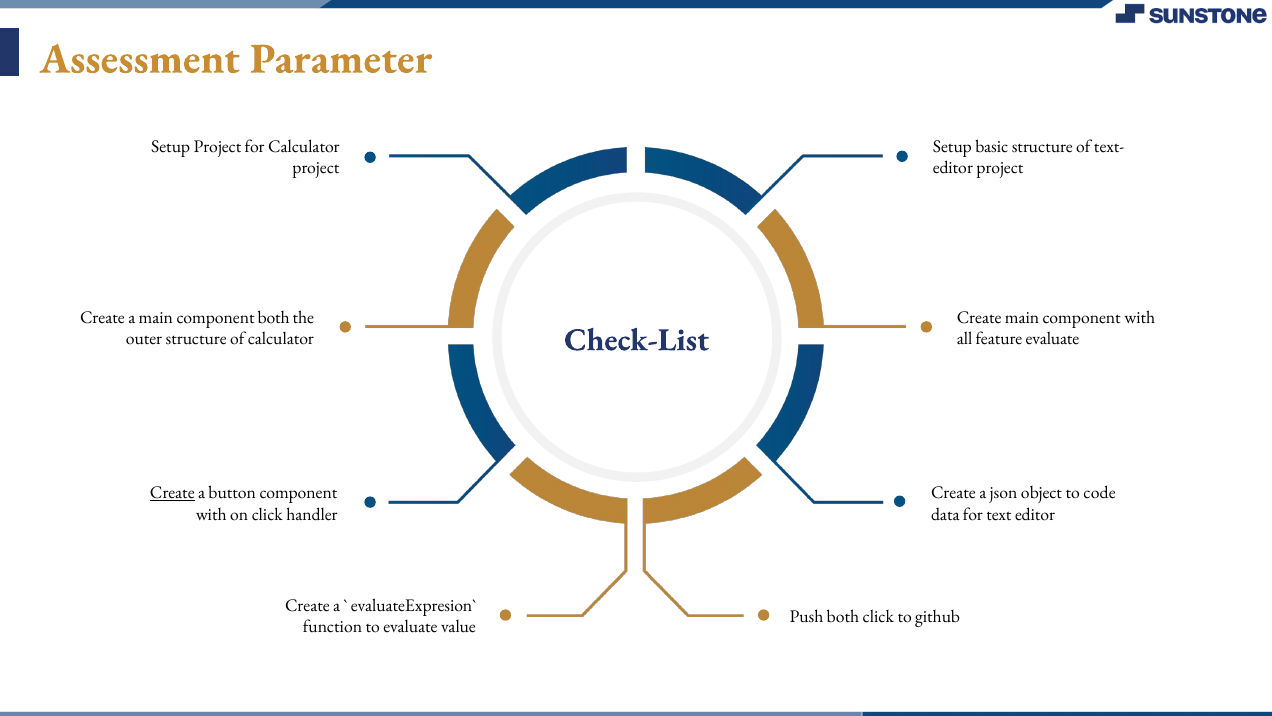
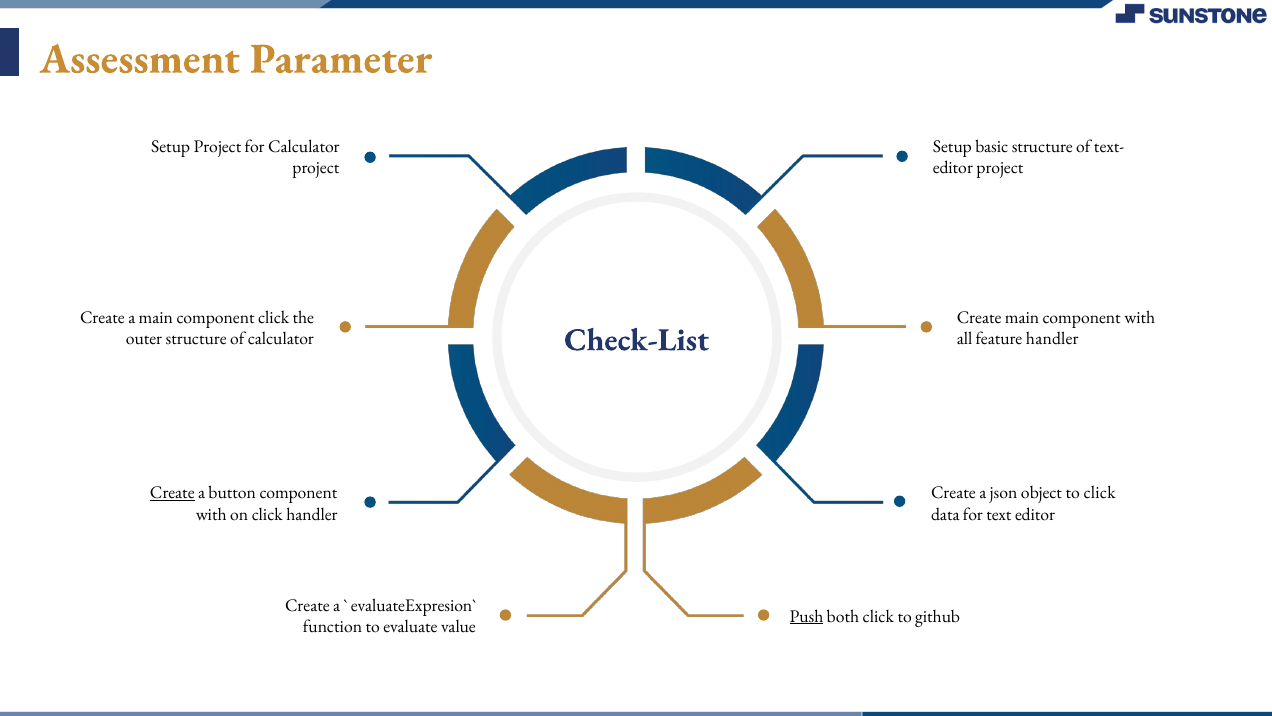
component both: both -> click (274, 317)
feature evaluate: evaluate -> handler (1052, 339)
to code: code -> click (1100, 493)
Push underline: none -> present (807, 616)
